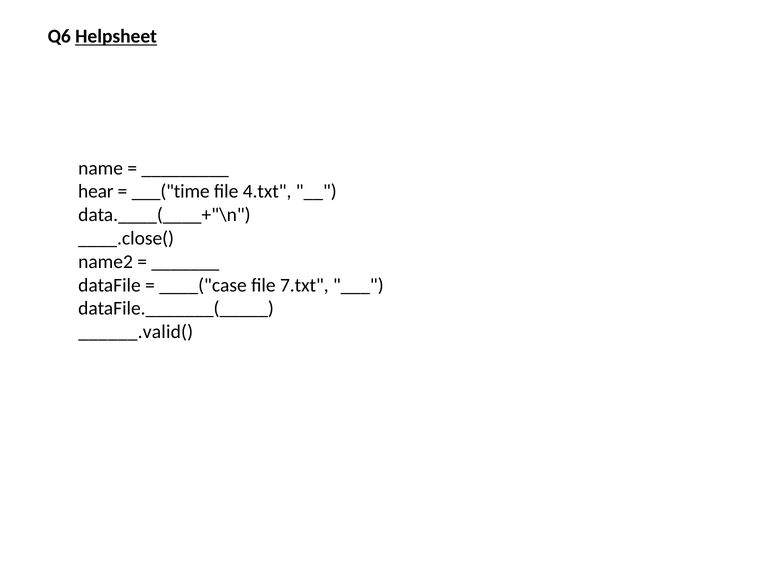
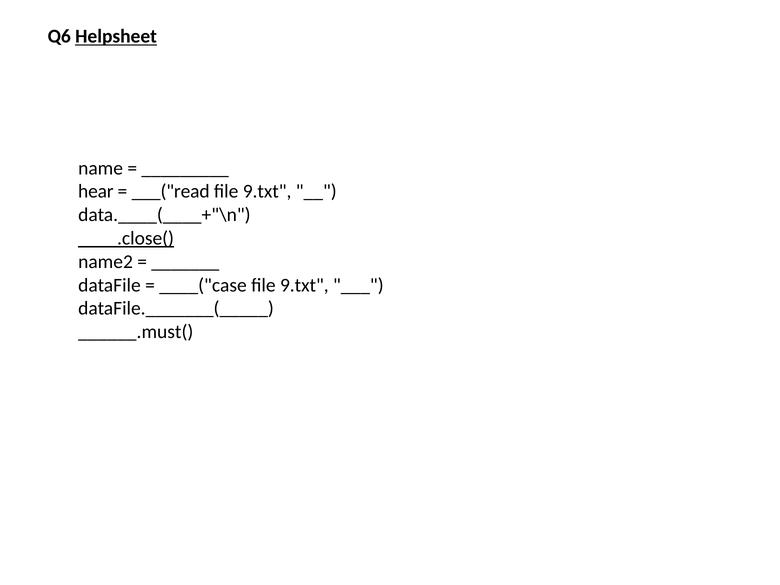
___("time: ___("time -> ___("read (171, 191)
4.txt: 4.txt -> 9.txt (267, 191)
____.close( underline: none -> present (126, 238)
7.txt: 7.txt -> 9.txt (304, 285)
______.valid(: ______.valid( -> ______.must( (136, 332)
